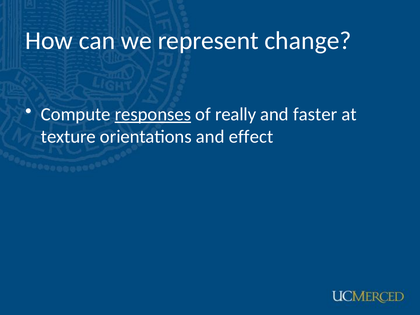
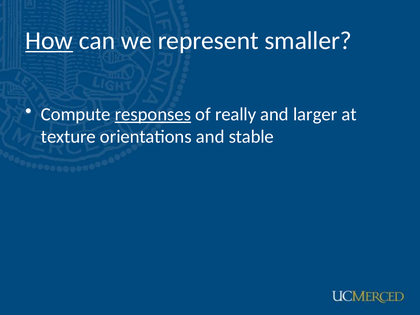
How underline: none -> present (49, 41)
change: change -> smaller (308, 41)
faster: faster -> larger (315, 114)
effect: effect -> stable (251, 137)
